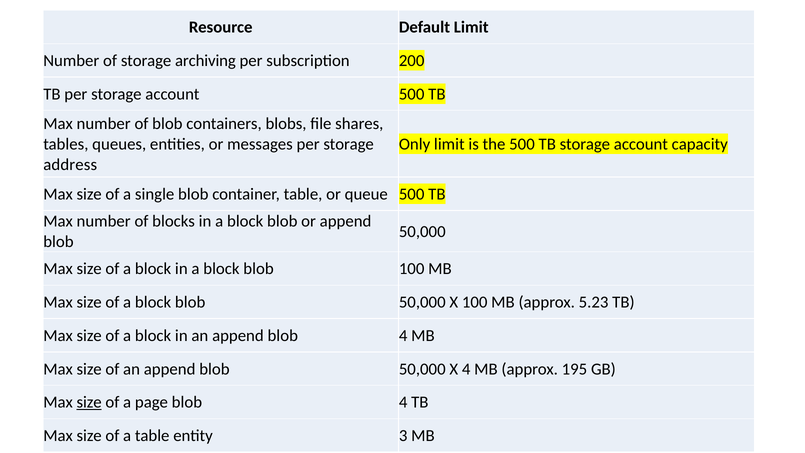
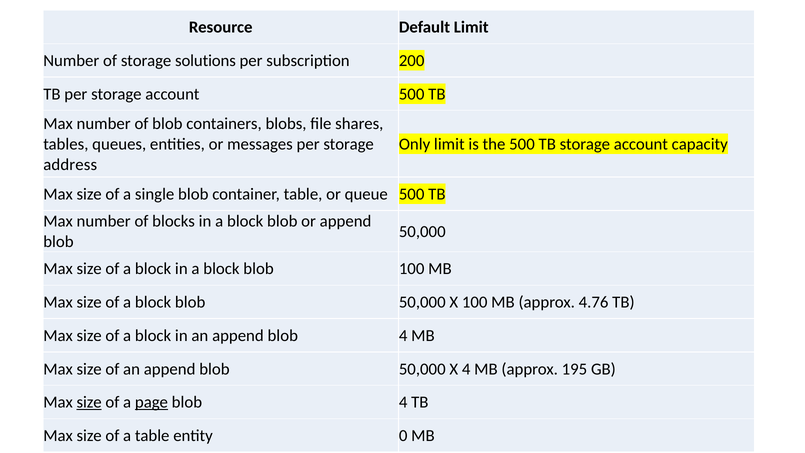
archiving: archiving -> solutions (205, 61)
5.23: 5.23 -> 4.76 (594, 302)
page underline: none -> present (151, 402)
3: 3 -> 0 (403, 436)
